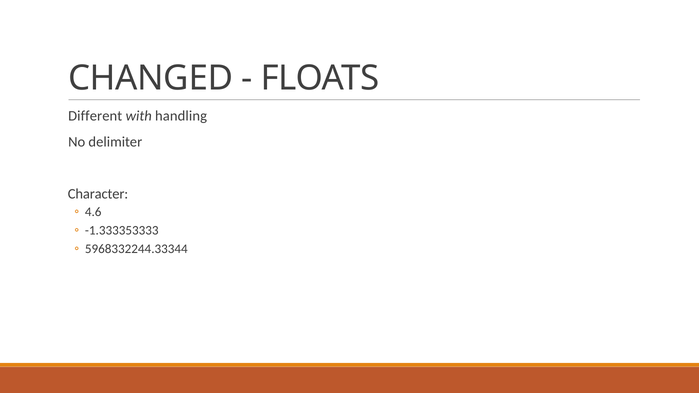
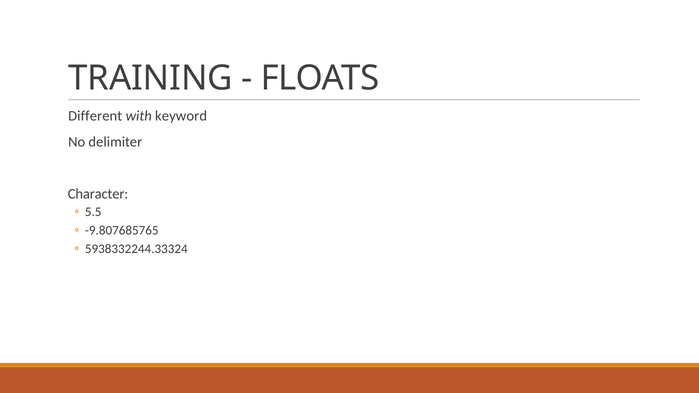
CHANGED: CHANGED -> TRAINING (150, 78)
handling: handling -> keyword (181, 116)
4.6: 4.6 -> 5.5 (93, 212)
-1.333353333: -1.333353333 -> -9.807685765 (122, 230)
5968332244.33344: 5968332244.33344 -> 5938332244.33324 (136, 249)
